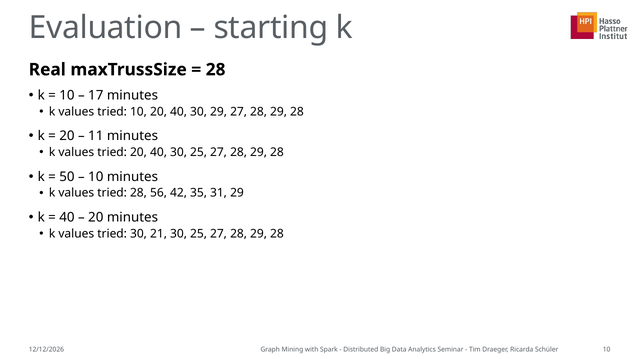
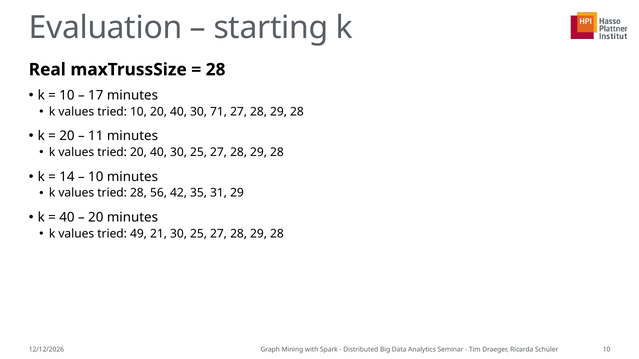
30 29: 29 -> 71 (219, 112)
50: 50 -> 14 (67, 177)
tried 30: 30 -> 49 (139, 234)
